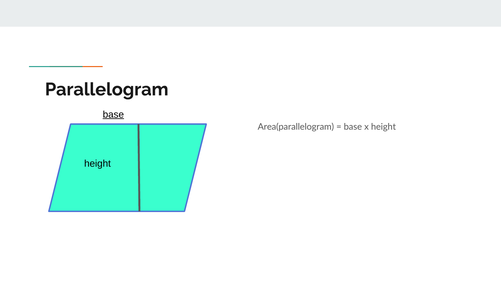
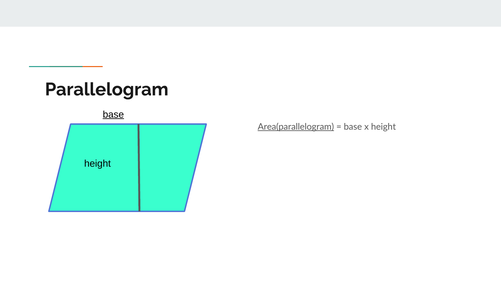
Area(parallelogram underline: none -> present (296, 127)
